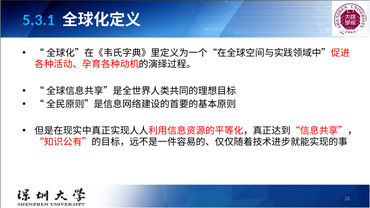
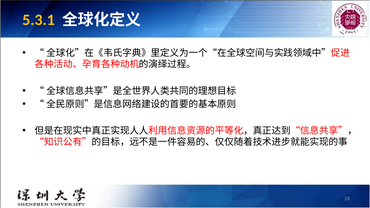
5.3.1 colour: light blue -> yellow (39, 20)
